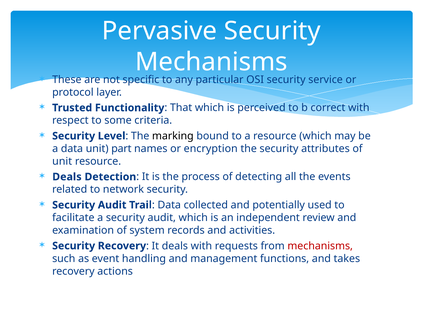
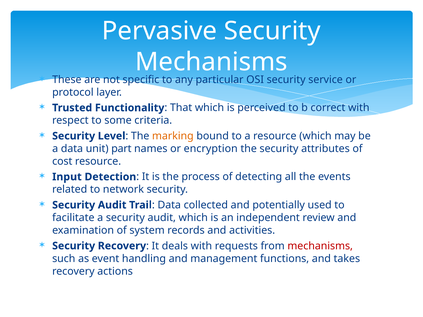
marking colour: black -> orange (173, 136)
unit: unit -> cost (62, 161)
Deals: Deals -> Input (67, 177)
